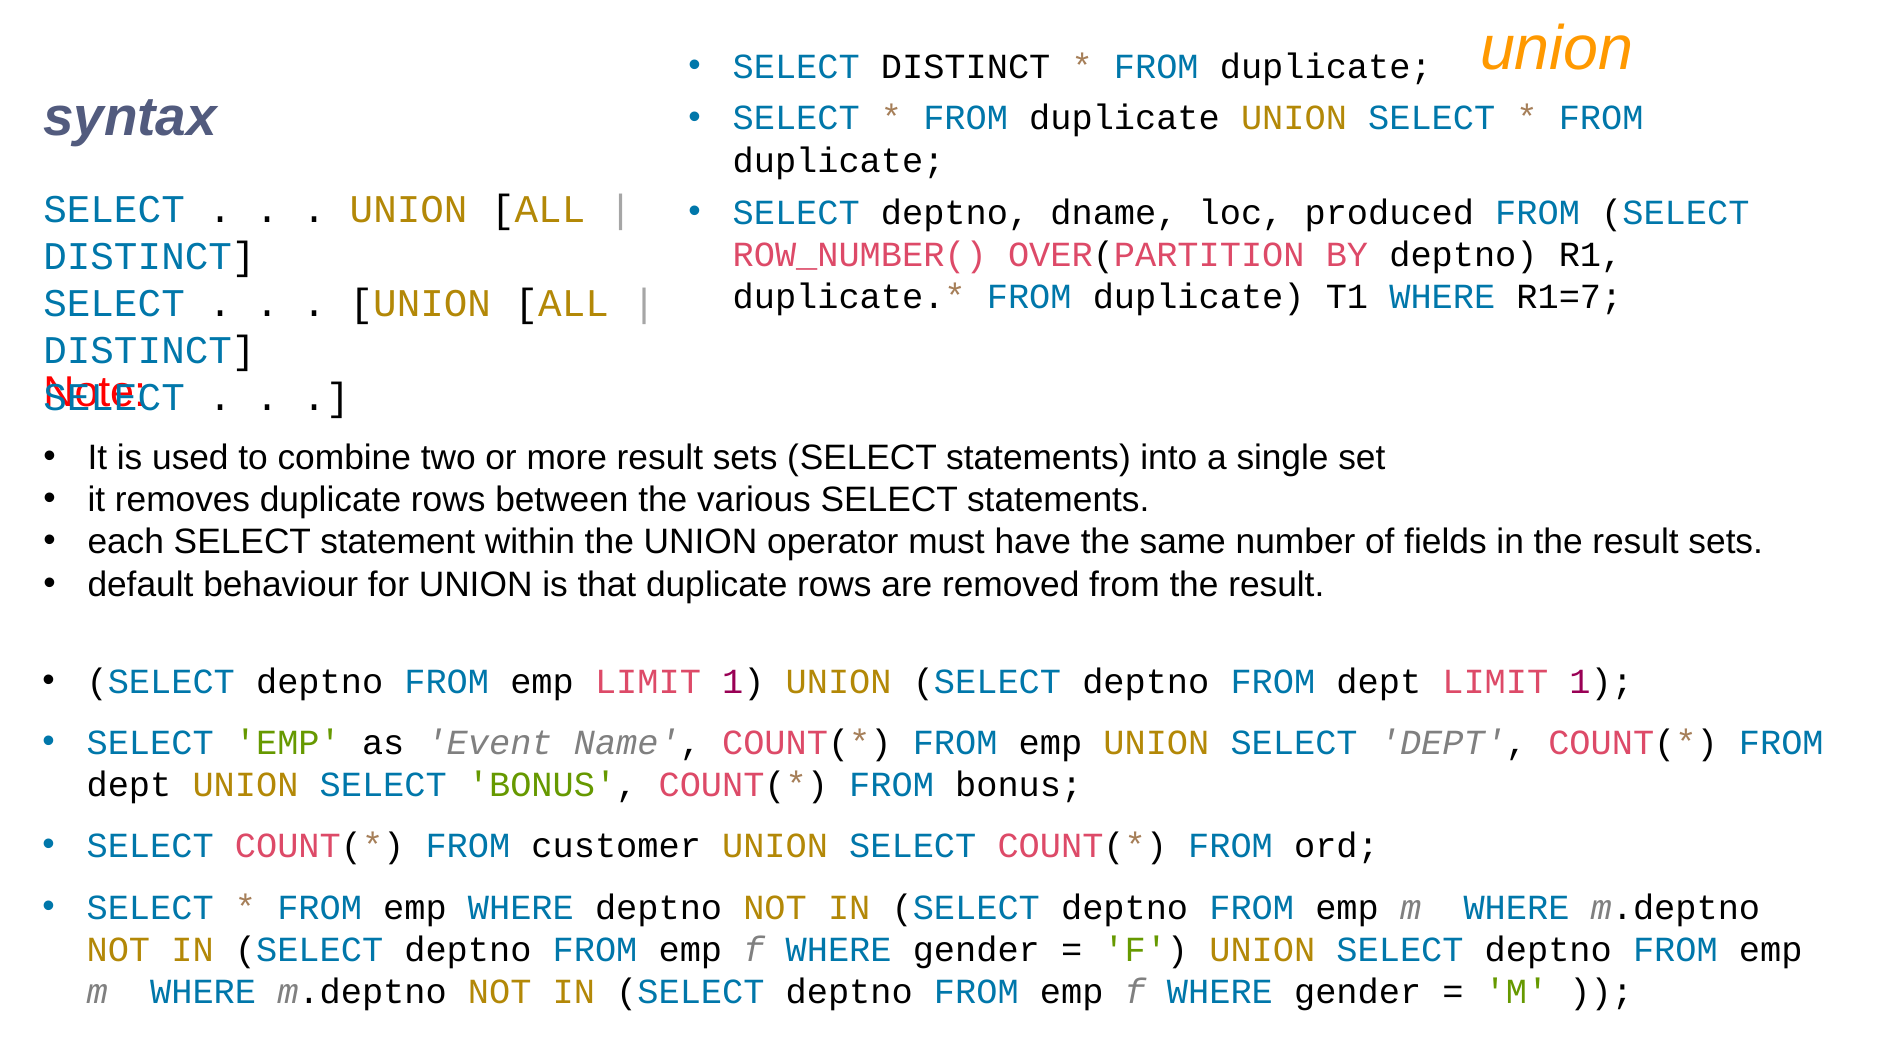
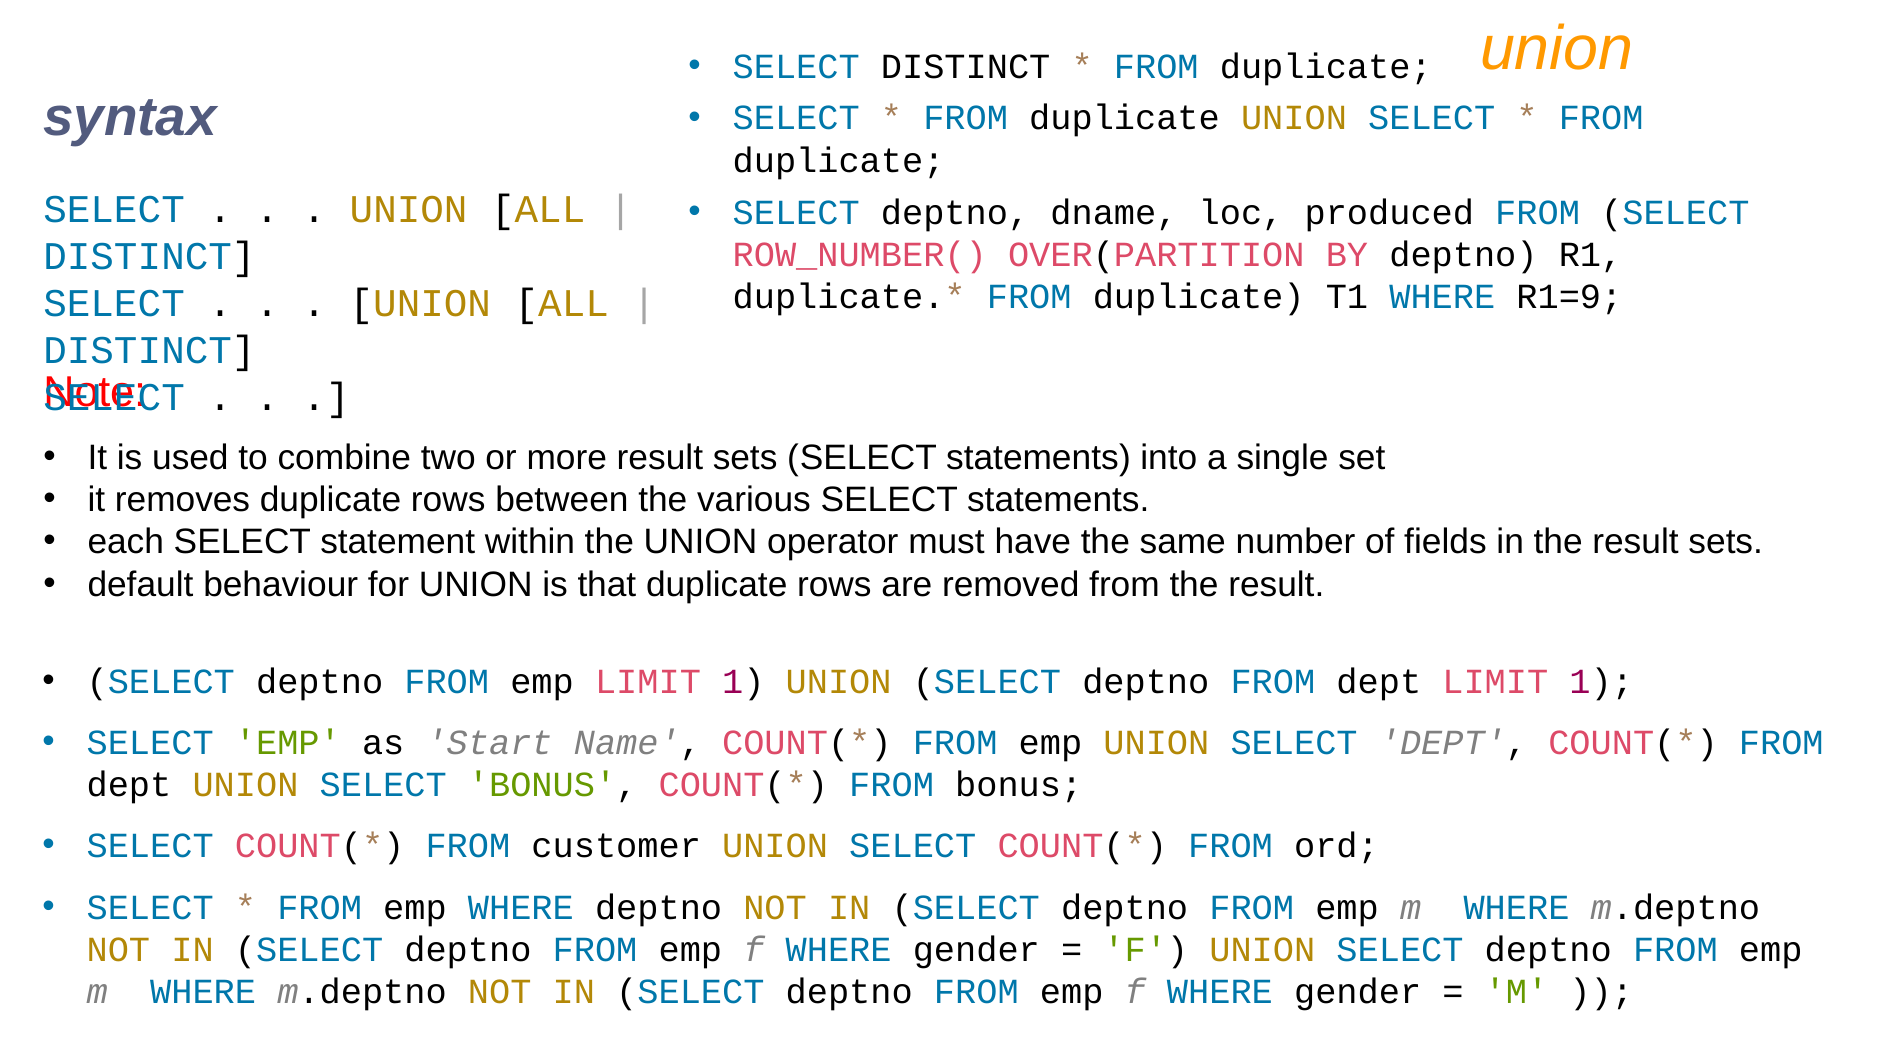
R1=7: R1=7 -> R1=9 (1569, 297)
Event: Event -> Start (489, 743)
